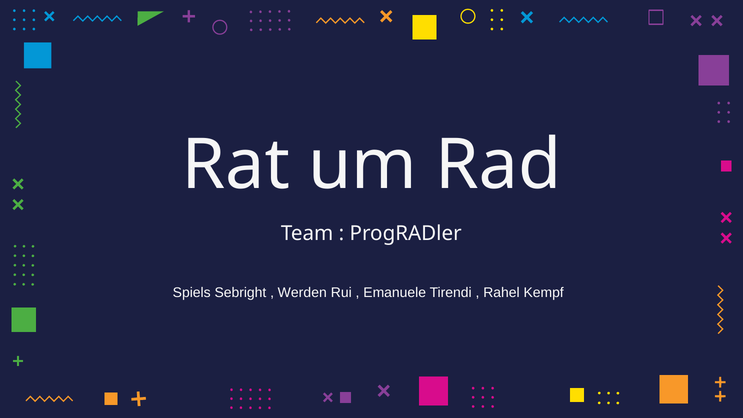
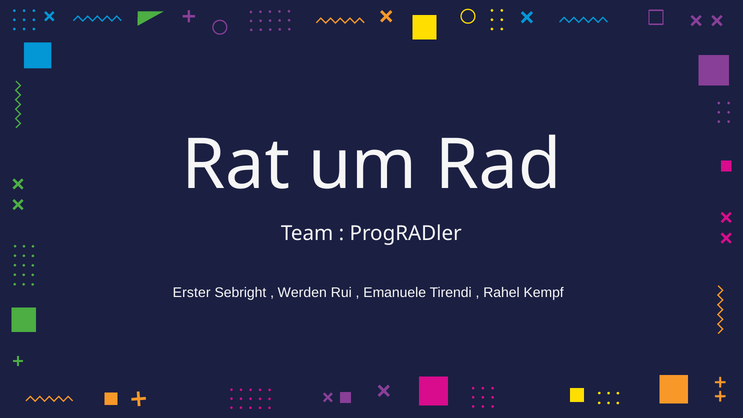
Spiels: Spiels -> Erster (192, 293)
